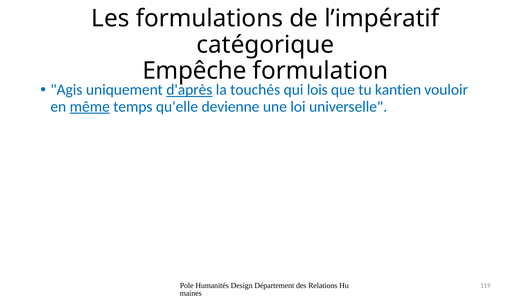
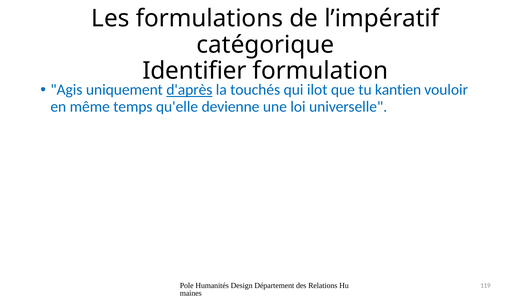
Empêche: Empêche -> Identifier (194, 71)
lois: lois -> ilot (317, 90)
même underline: present -> none (90, 106)
